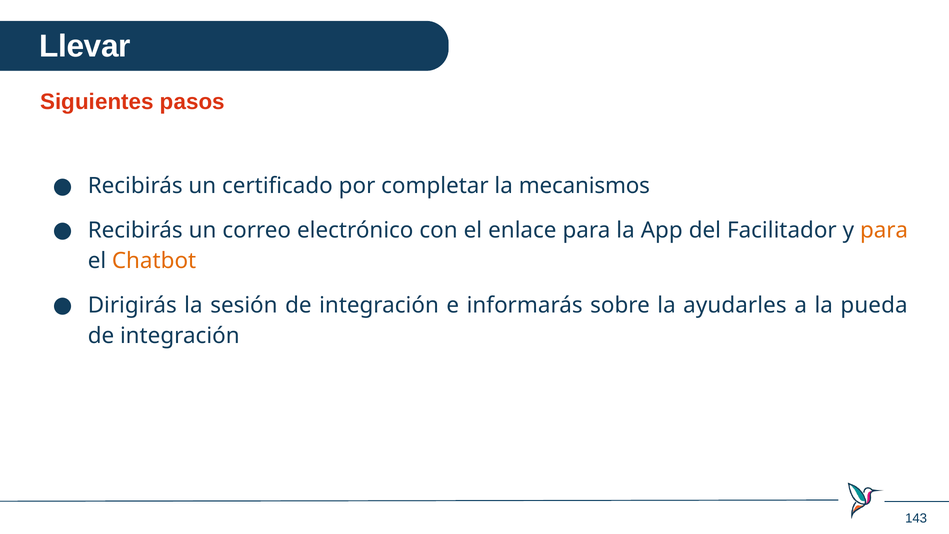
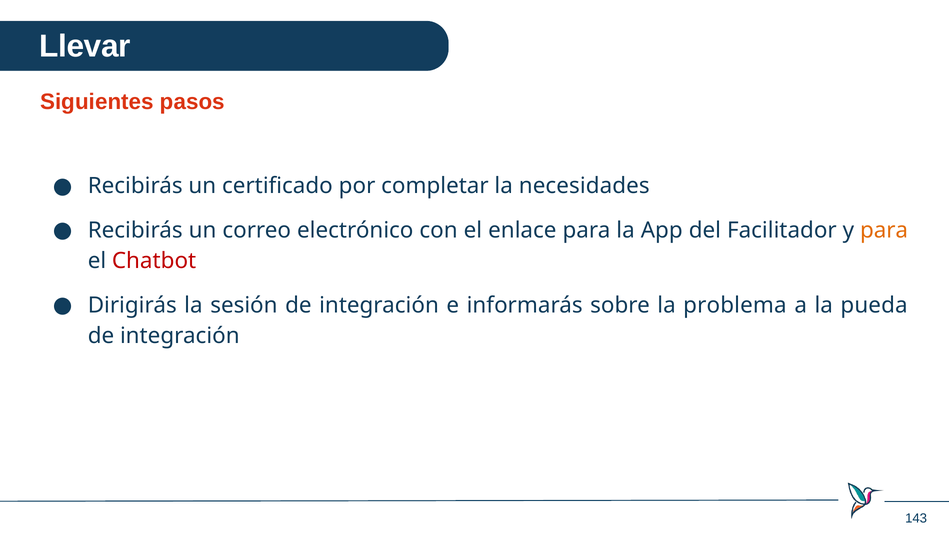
mecanismos: mecanismos -> necesidades (584, 186)
Chatbot colour: orange -> red (154, 261)
ayudarles: ayudarles -> problema (735, 305)
